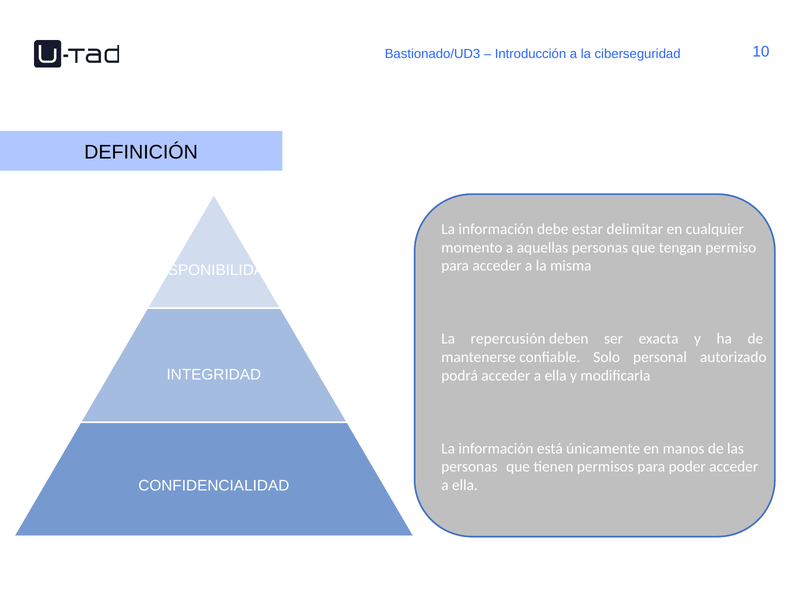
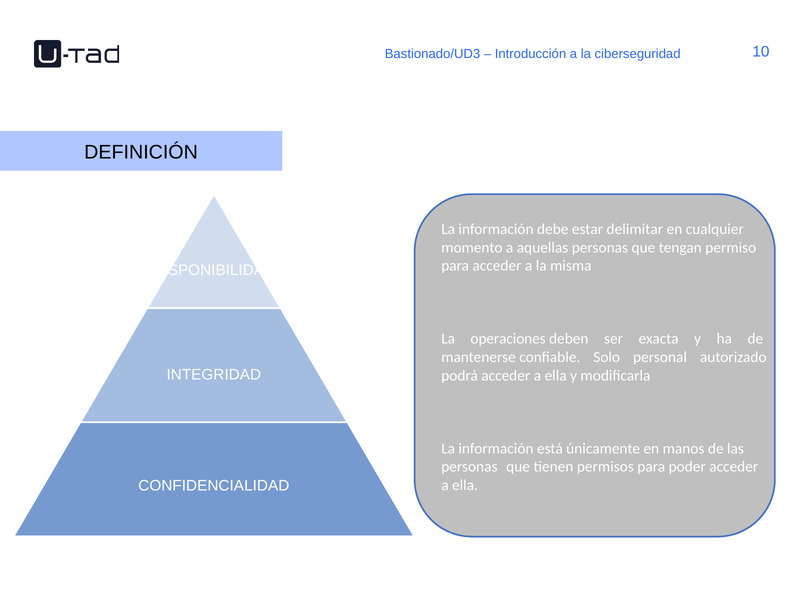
repercusión: repercusión -> operaciones (508, 339)
